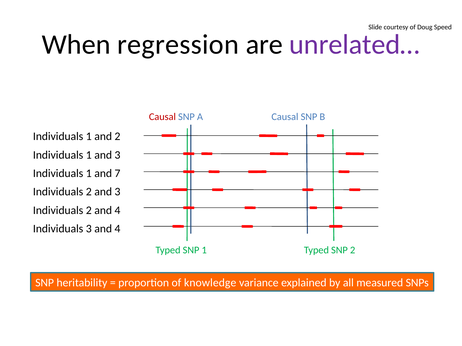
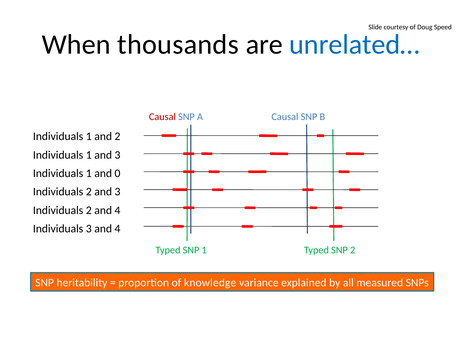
regression: regression -> thousands (178, 45)
unrelated… colour: purple -> blue (354, 45)
7: 7 -> 0 (117, 174)
